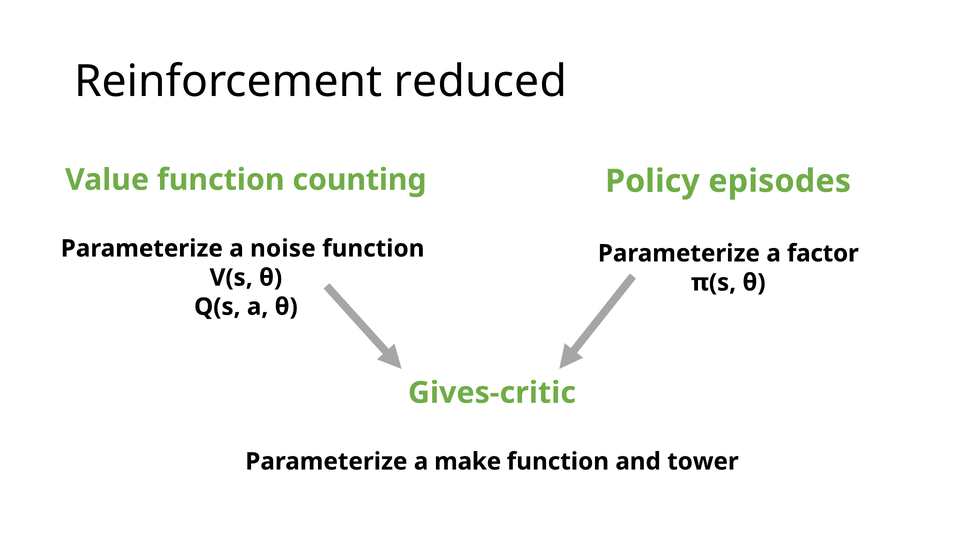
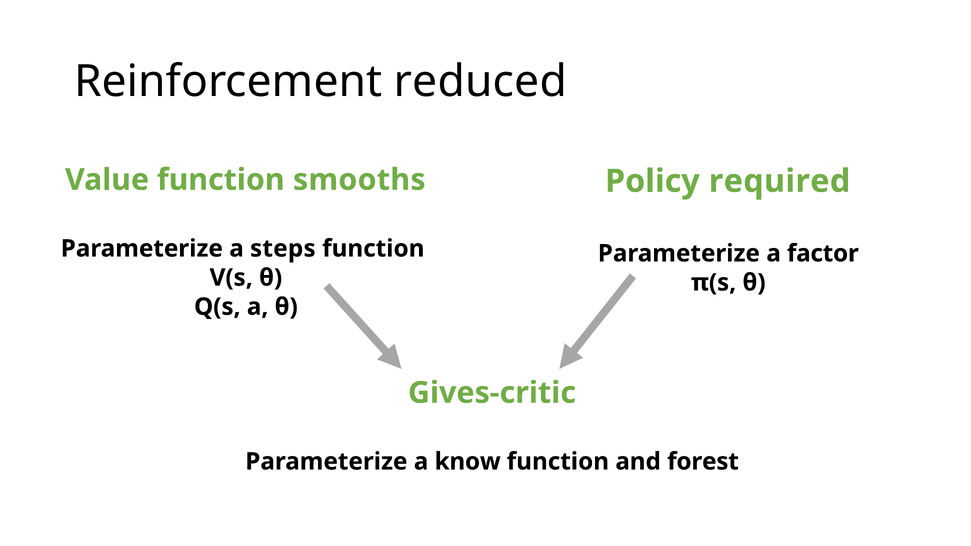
counting: counting -> smooths (359, 180)
episodes: episodes -> required (780, 181)
noise: noise -> steps (283, 249)
make: make -> know (468, 462)
tower: tower -> forest (703, 462)
